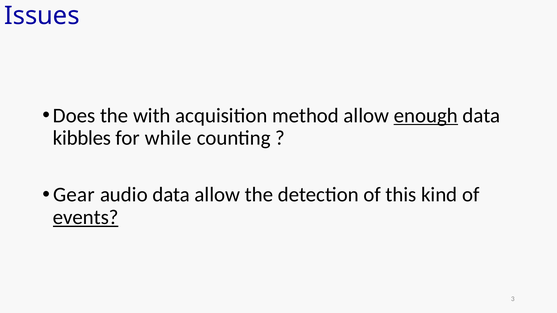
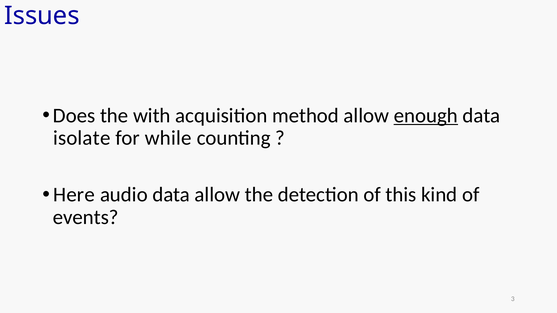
kibbles: kibbles -> isolate (82, 138)
Gear: Gear -> Here (74, 195)
events underline: present -> none (86, 217)
